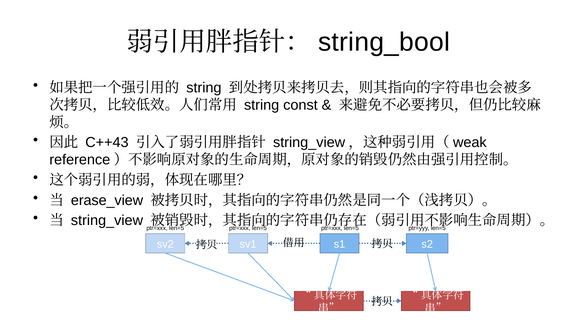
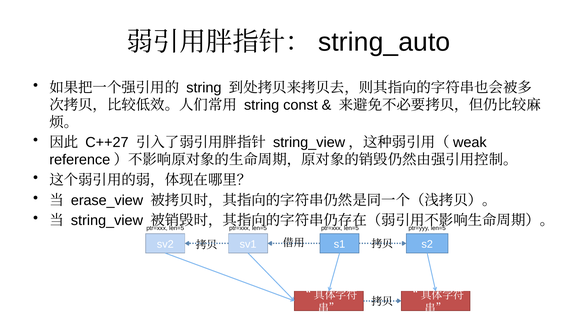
string_bool: string_bool -> string_auto (384, 42)
C++43: C++43 -> C++27 (107, 142)
